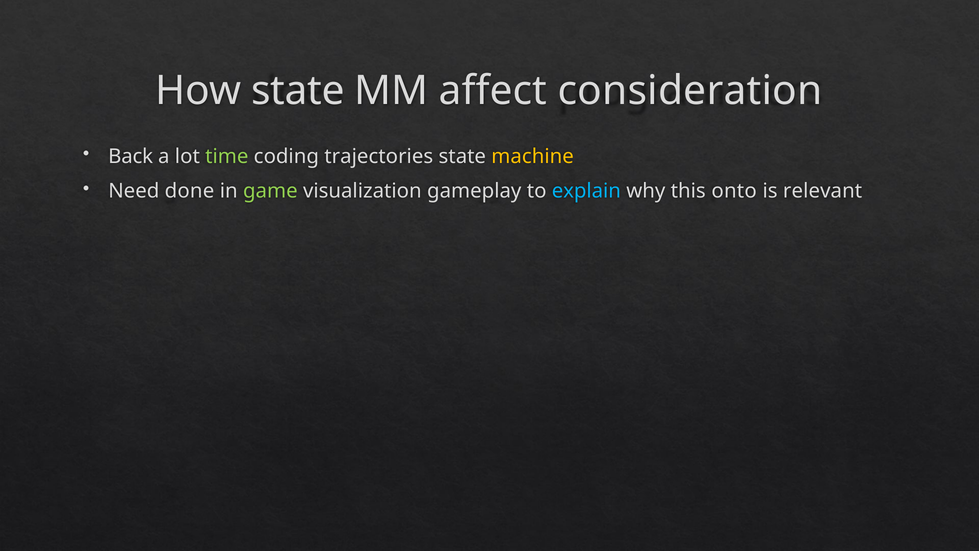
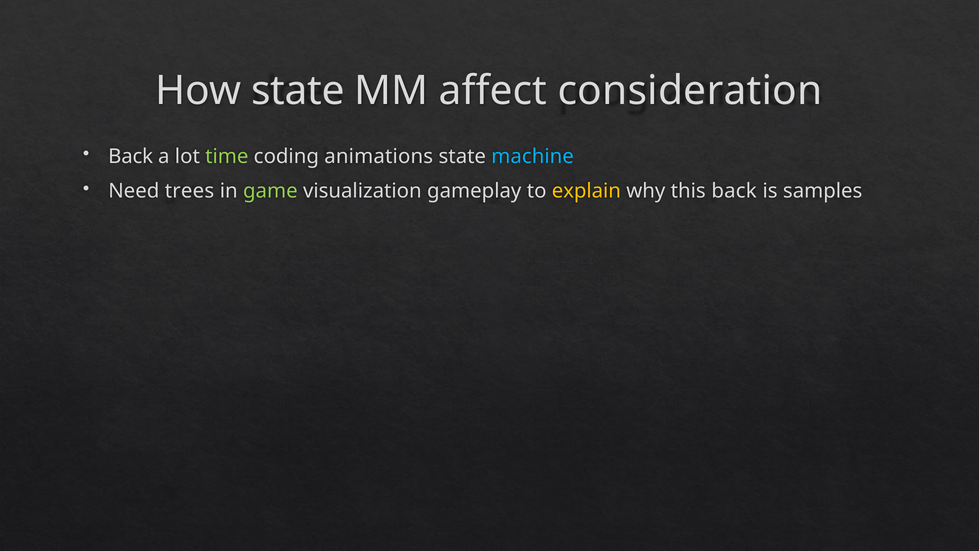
trajectories: trajectories -> animations (379, 156)
machine colour: yellow -> light blue (533, 156)
done: done -> trees (189, 191)
explain colour: light blue -> yellow (586, 191)
this onto: onto -> back (734, 191)
relevant: relevant -> samples (823, 191)
